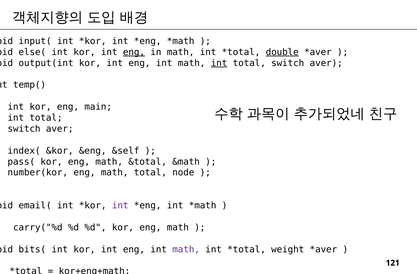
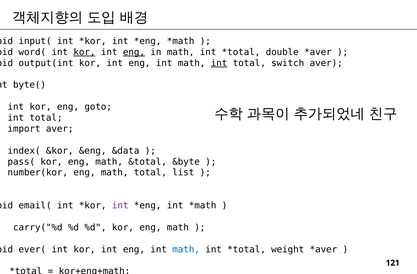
else(: else( -> word( (32, 52)
kor underline: none -> present (84, 52)
double underline: present -> none (282, 52)
temp(: temp( -> byte( (29, 85)
main: main -> goto (98, 107)
switch: switch -> import (24, 129)
&self: &self -> &data (126, 151)
&math: &math -> &byte (186, 162)
node: node -> list (183, 173)
bits(: bits( -> ever( (32, 249)
math colour: purple -> blue (186, 249)
